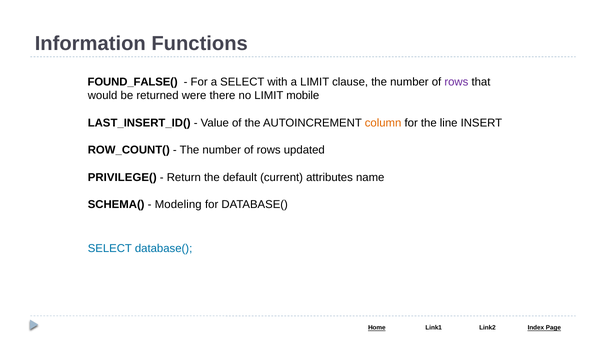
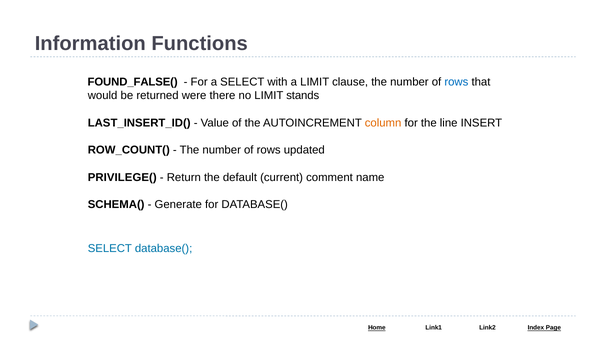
rows colour: purple -> blue (456, 82)
mobile: mobile -> stands (303, 95)
attributes: attributes -> comment (329, 177)
Modeling: Modeling -> Generate (178, 205)
